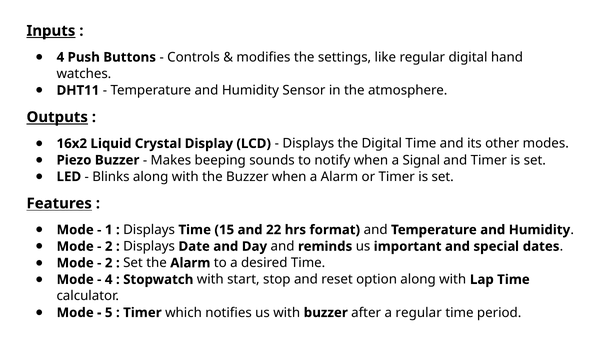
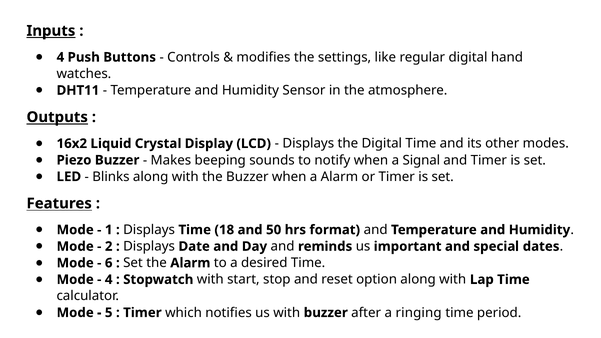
15: 15 -> 18 (224, 230)
22: 22 -> 50 (274, 230)
2: 2 -> 6 (109, 263)
a regular: regular -> ringing (419, 313)
